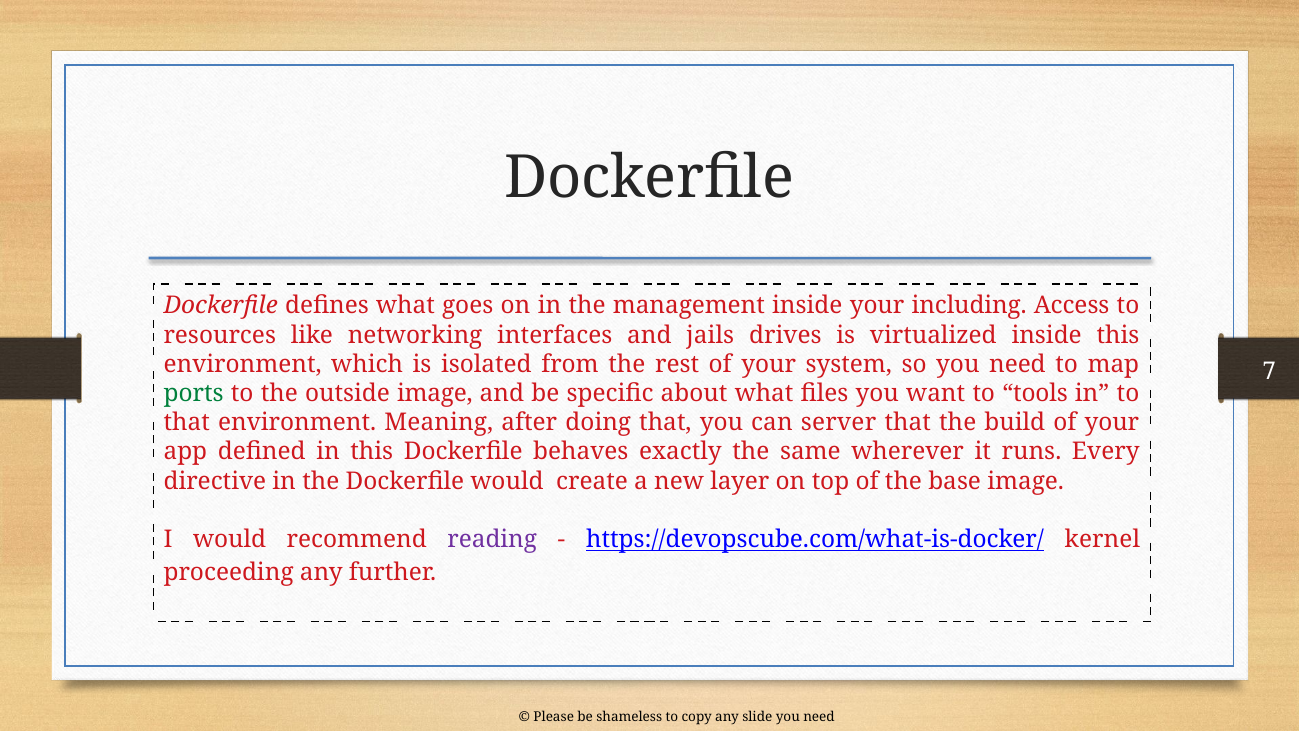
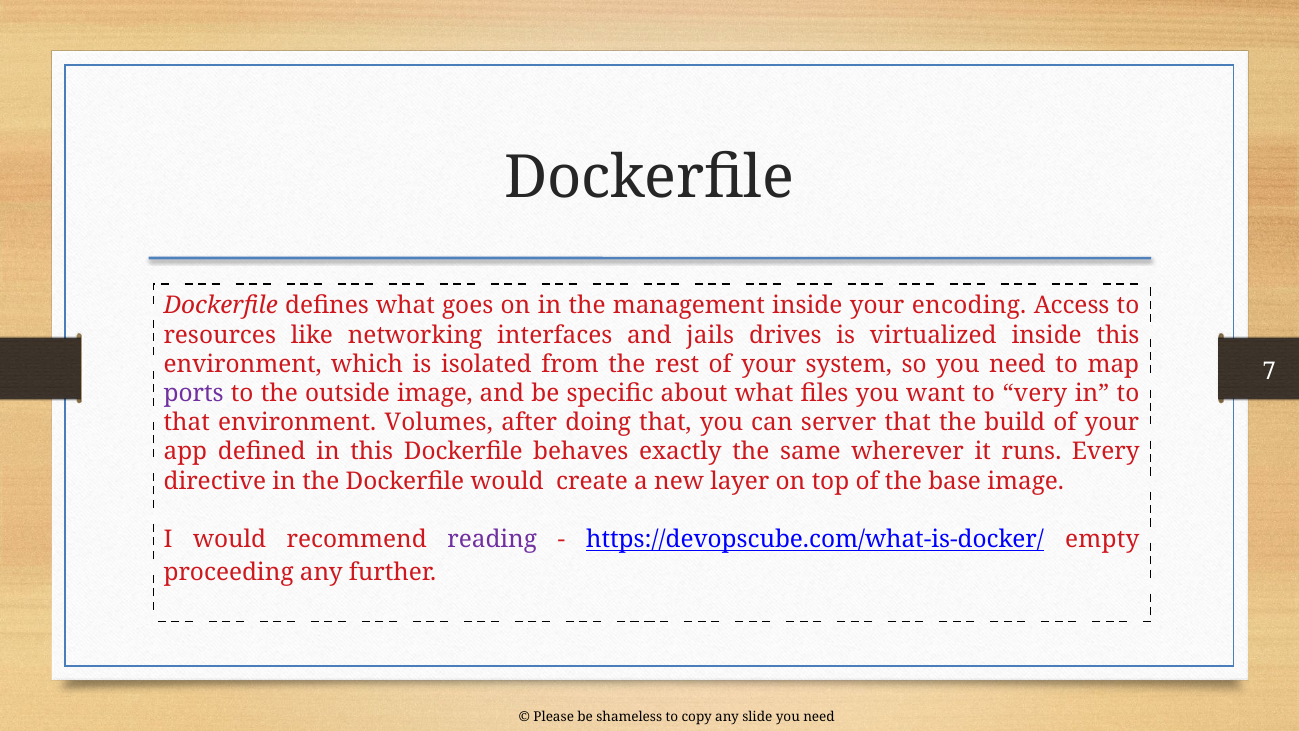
including: including -> encoding (969, 306)
ports colour: green -> purple (194, 393)
tools: tools -> very (1035, 393)
Meaning: Meaning -> Volumes (439, 423)
kernel: kernel -> empty (1102, 539)
